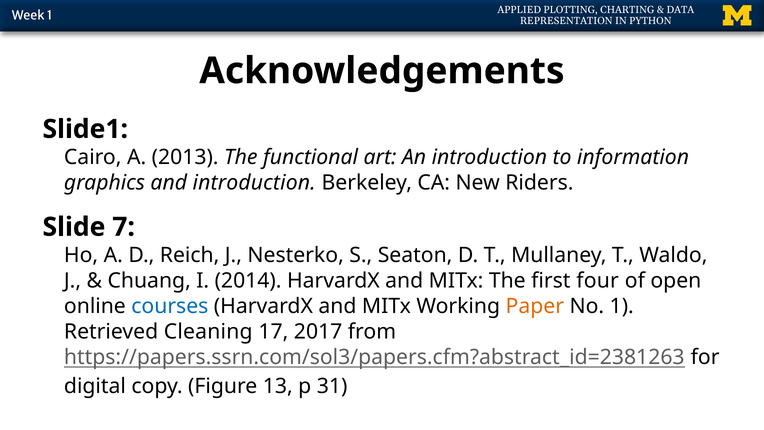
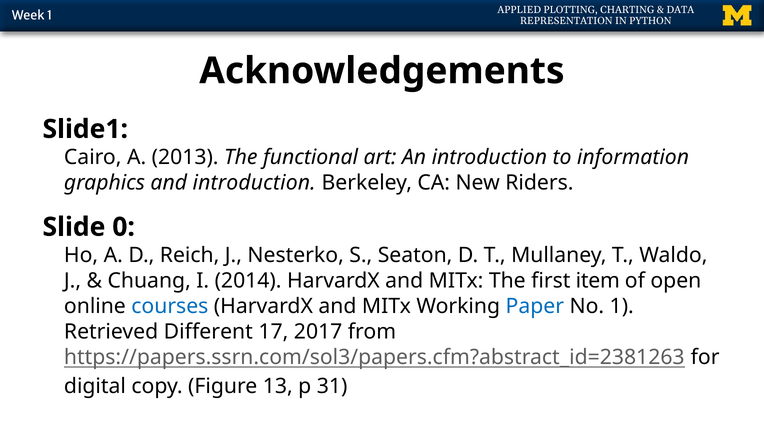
7: 7 -> 0 (124, 227)
four: four -> item (598, 281)
Paper colour: orange -> blue (535, 306)
Cleaning: Cleaning -> Different (208, 332)
